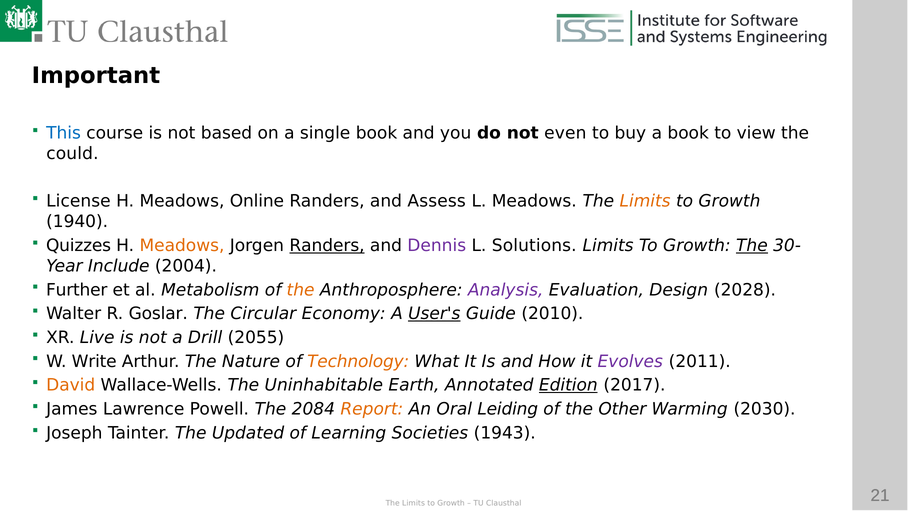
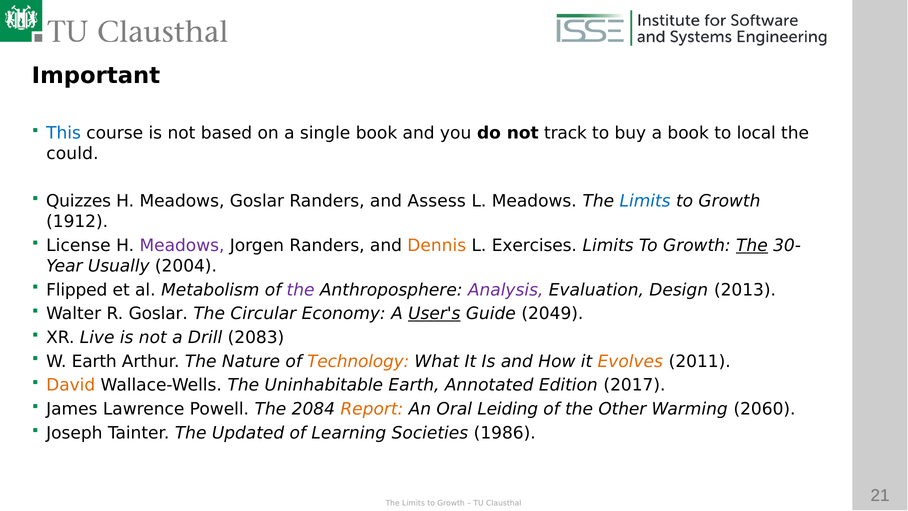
even: even -> track (565, 133)
view: view -> local (756, 133)
License: License -> Quizzes (79, 201)
Meadows Online: Online -> Goslar (257, 201)
Limits colour: orange -> blue (645, 201)
1940: 1940 -> 1912 (77, 222)
Quizzes: Quizzes -> License (78, 246)
Meadows colour: orange -> purple (182, 246)
Randers underline: present -> none (327, 246)
Dennis colour: purple -> orange (437, 246)
Solutions: Solutions -> Exercises (534, 246)
Include: Include -> Usually (119, 266)
Further: Further -> Flipped (77, 290)
the colour: orange -> purple (301, 290)
2028: 2028 -> 2013 (745, 290)
2010: 2010 -> 2049 (552, 314)
2055: 2055 -> 2083 (256, 337)
W Write: Write -> Earth (94, 361)
Evolves colour: purple -> orange (630, 361)
Edition underline: present -> none (568, 385)
2030: 2030 -> 2060 (765, 409)
1943: 1943 -> 1986 (505, 433)
